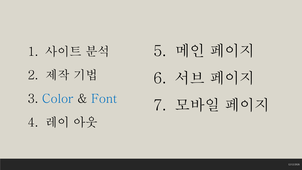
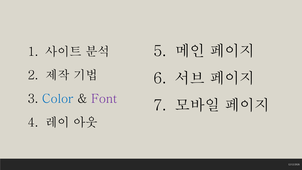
Font colour: blue -> purple (104, 99)
